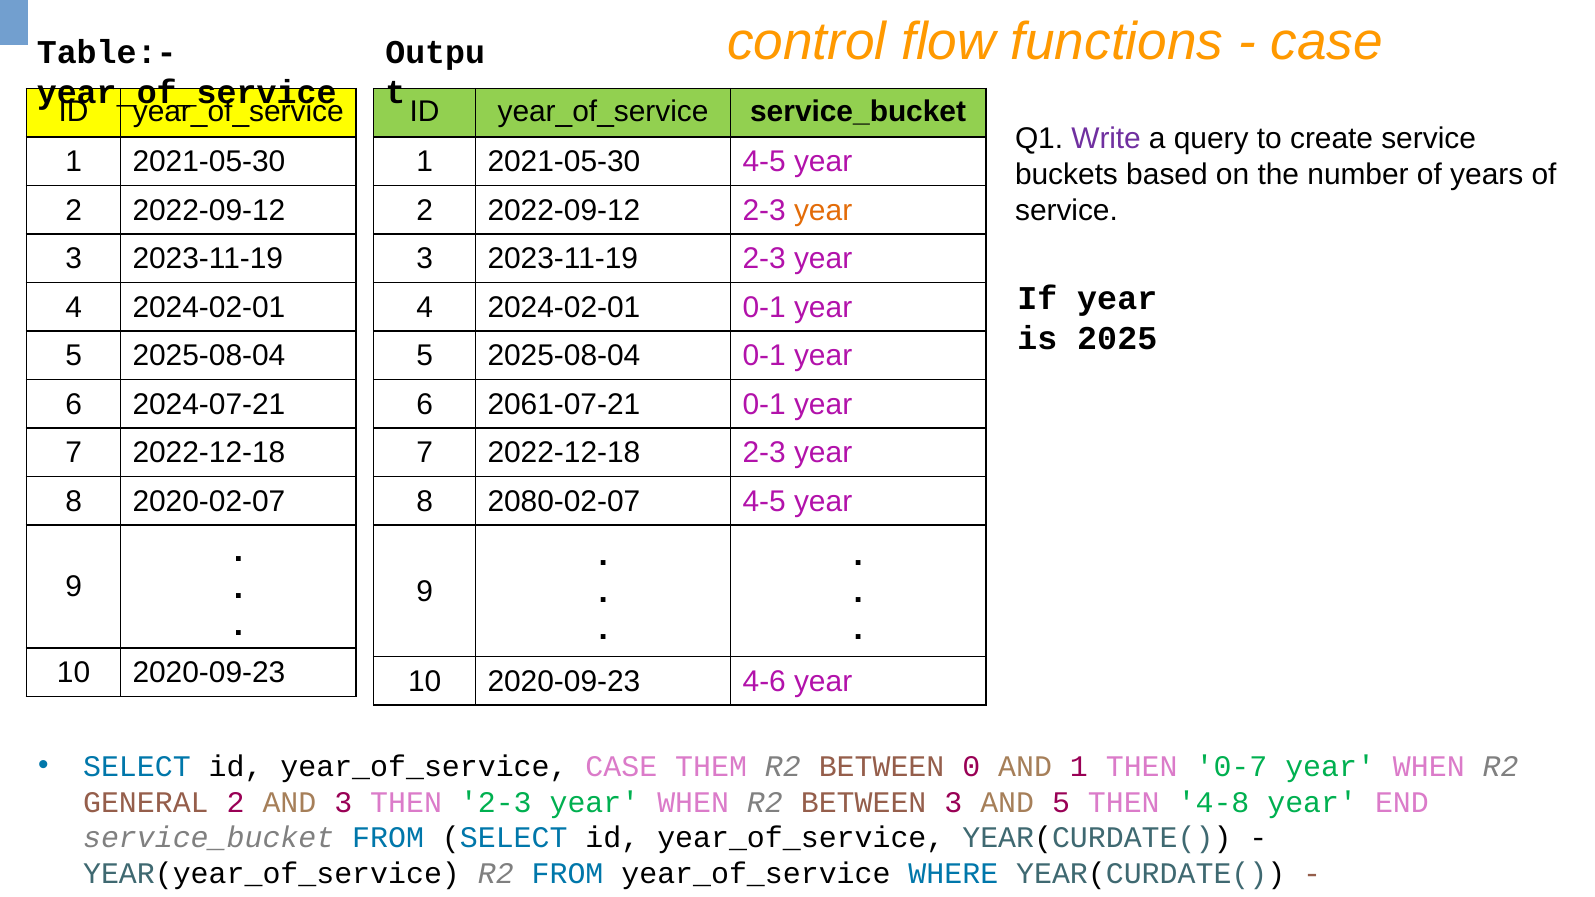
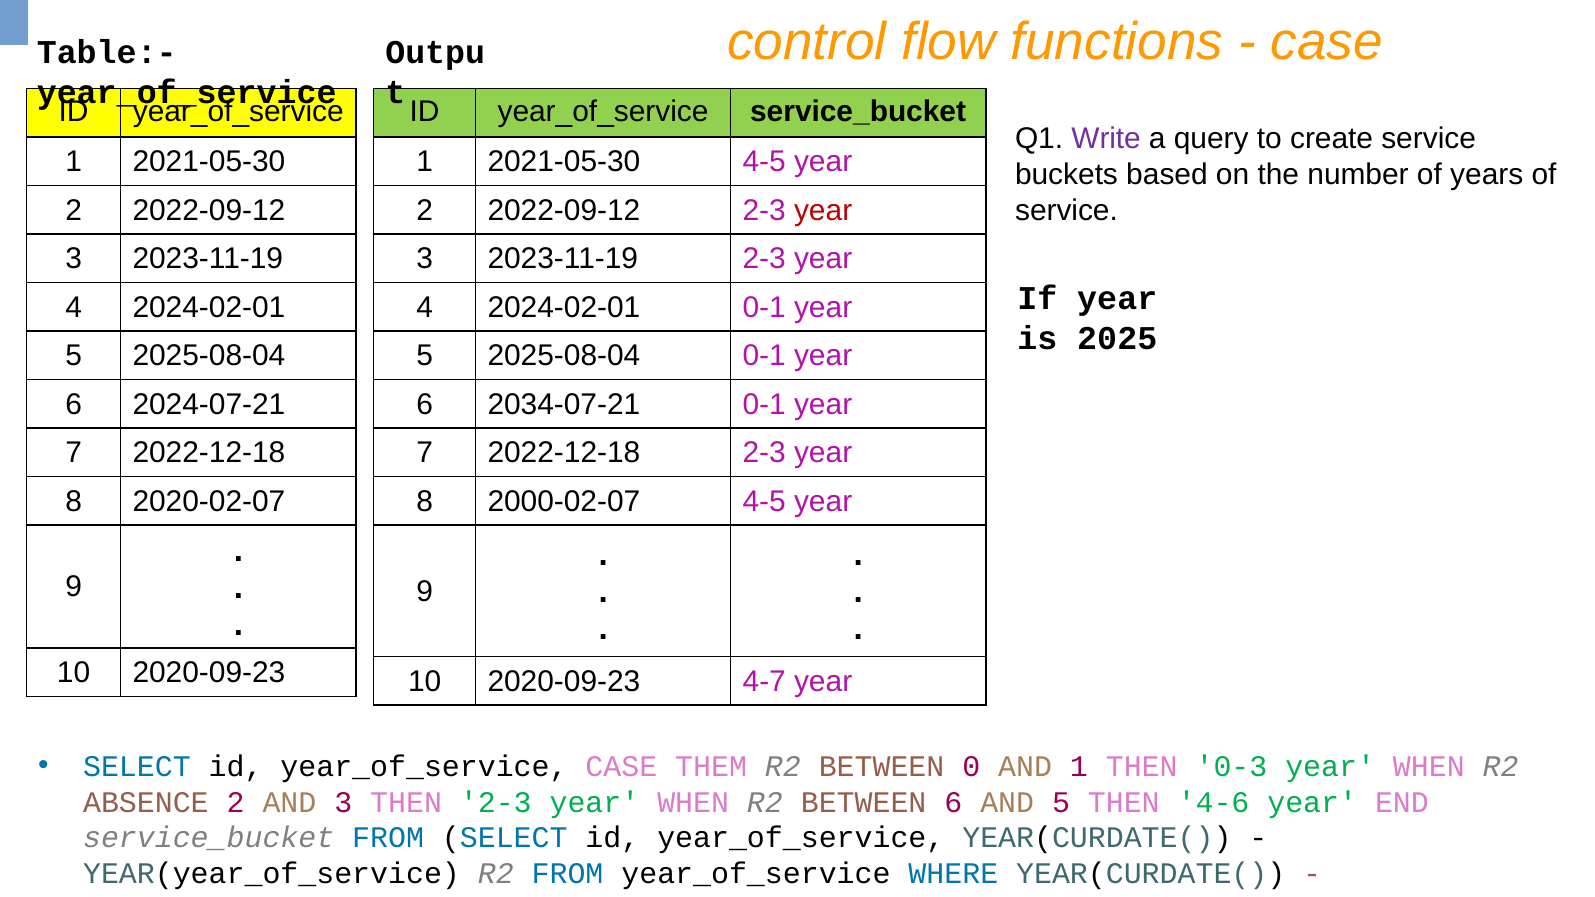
year colour: orange -> red (823, 210)
2061-07-21: 2061-07-21 -> 2034-07-21 (564, 404)
2080-02-07: 2080-02-07 -> 2000-02-07 (564, 501)
4-6: 4-6 -> 4-7 (764, 682)
0-7: 0-7 -> 0-3 (1231, 767)
GENERAL: GENERAL -> ABSENCE (146, 802)
BETWEEN 3: 3 -> 6 (953, 802)
4-8: 4-8 -> 4-6 (1214, 802)
